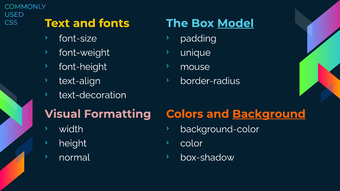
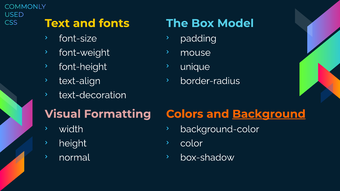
Model underline: present -> none (236, 23)
unique: unique -> mouse (195, 53)
mouse: mouse -> unique (195, 67)
